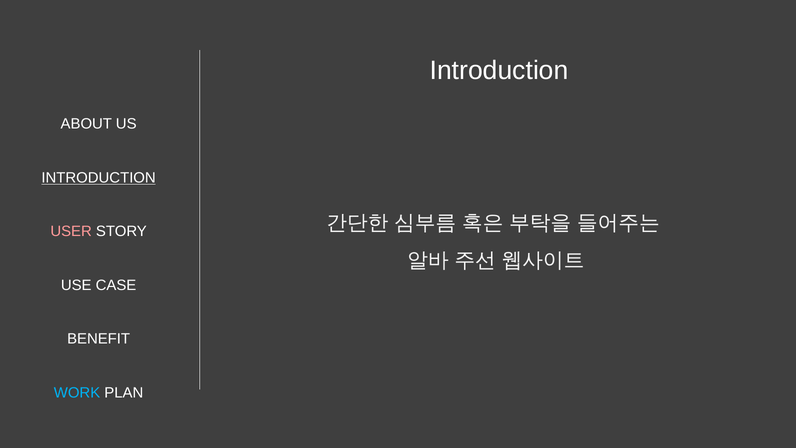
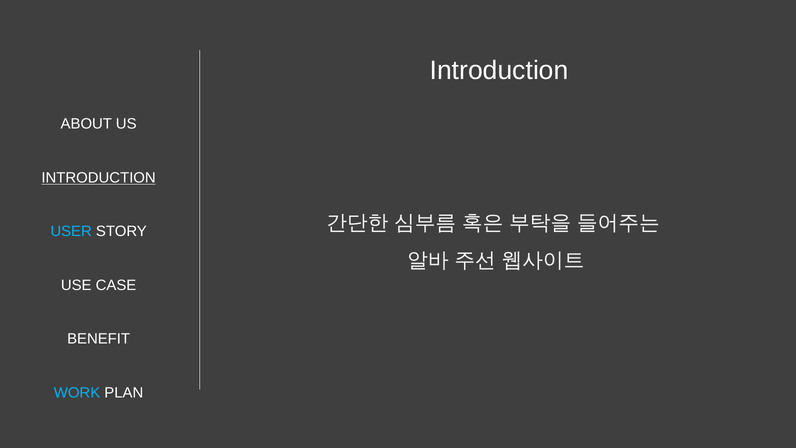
USER colour: pink -> light blue (71, 231)
